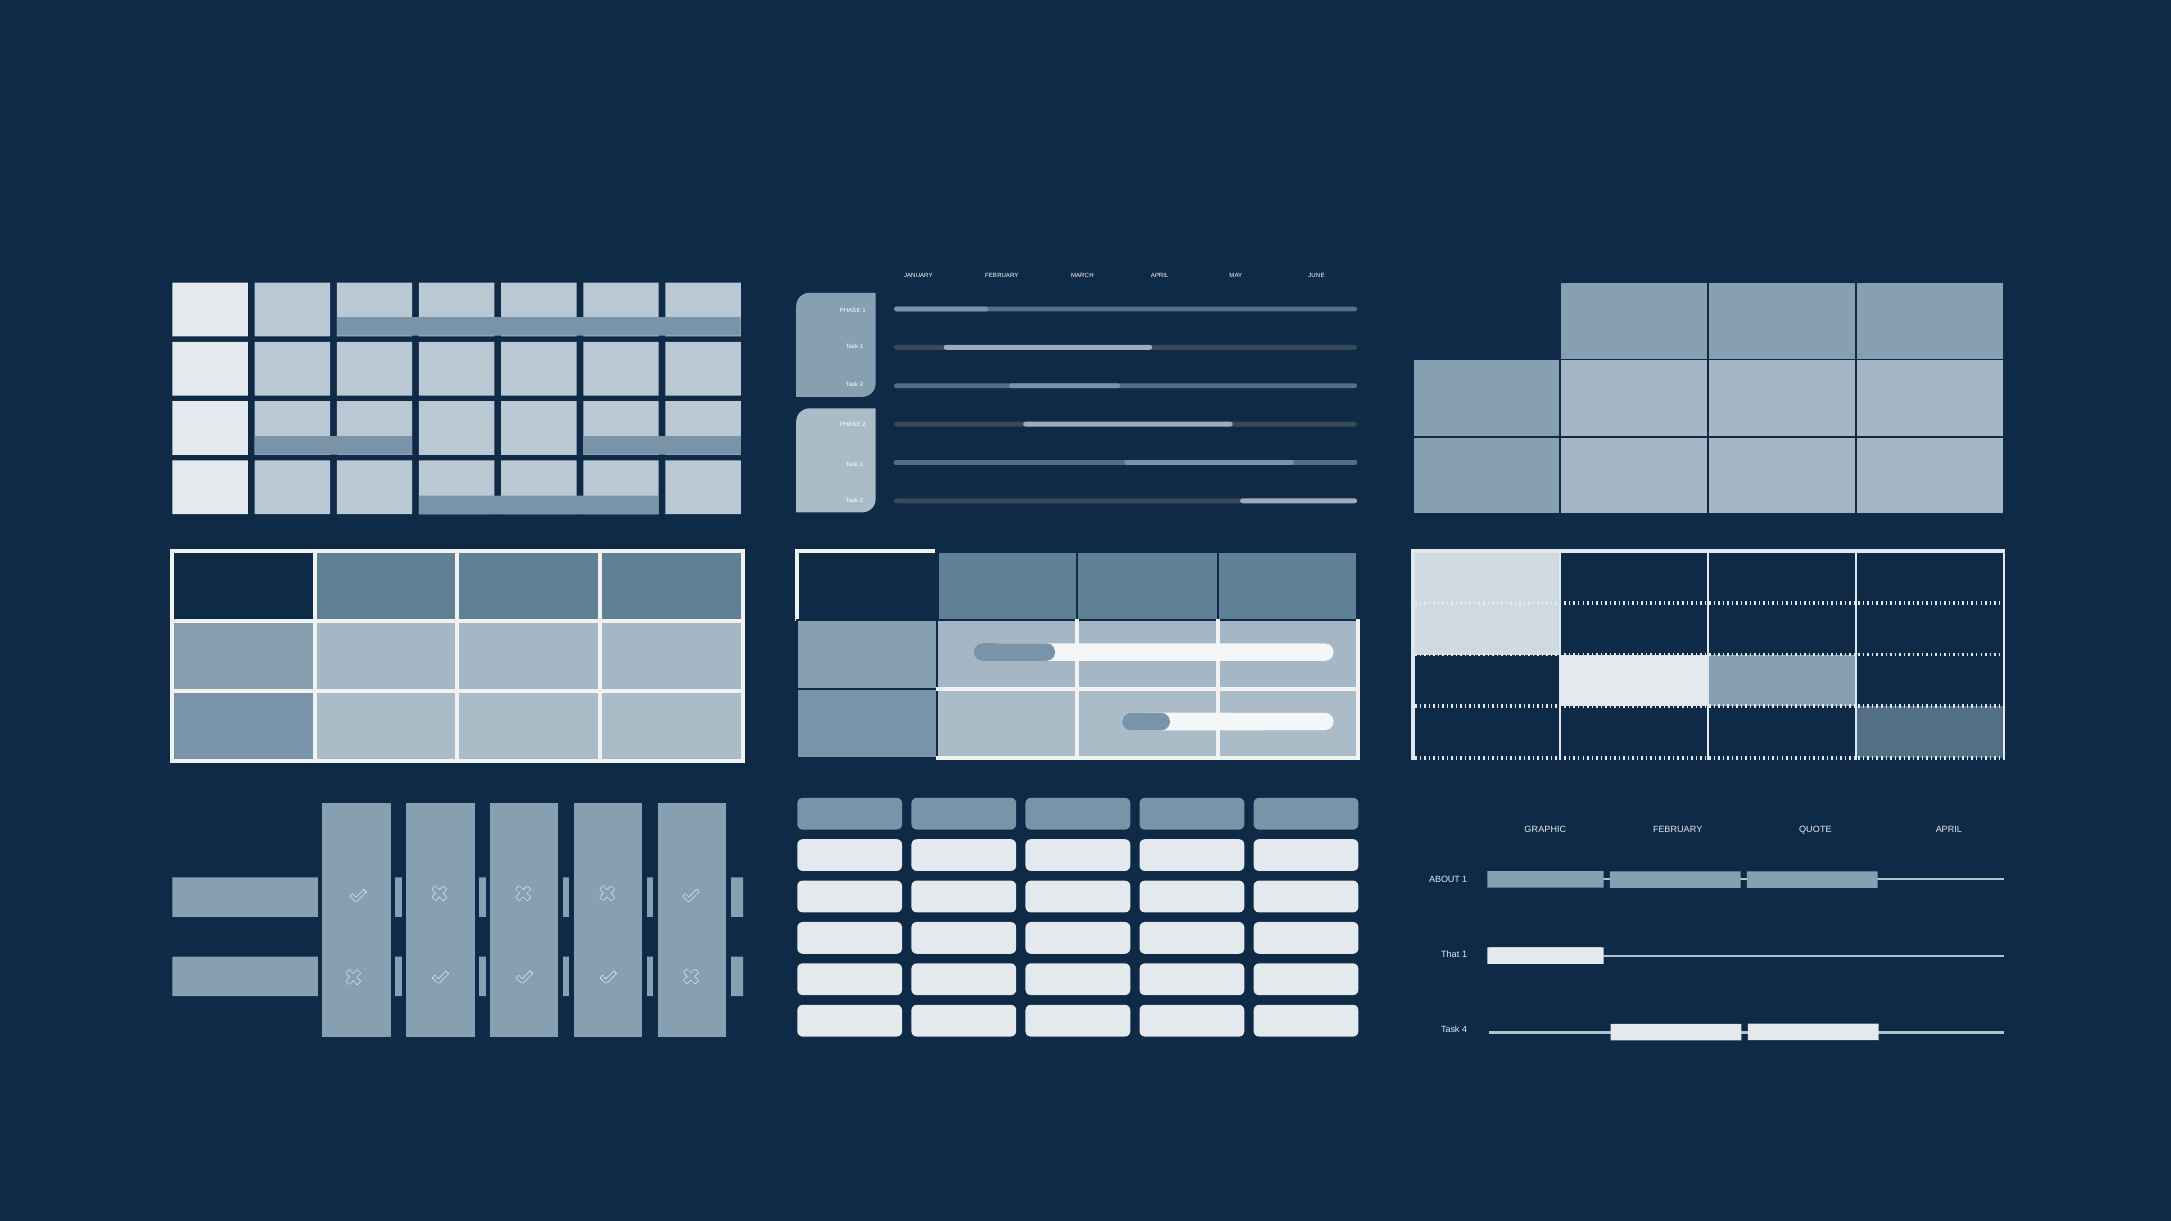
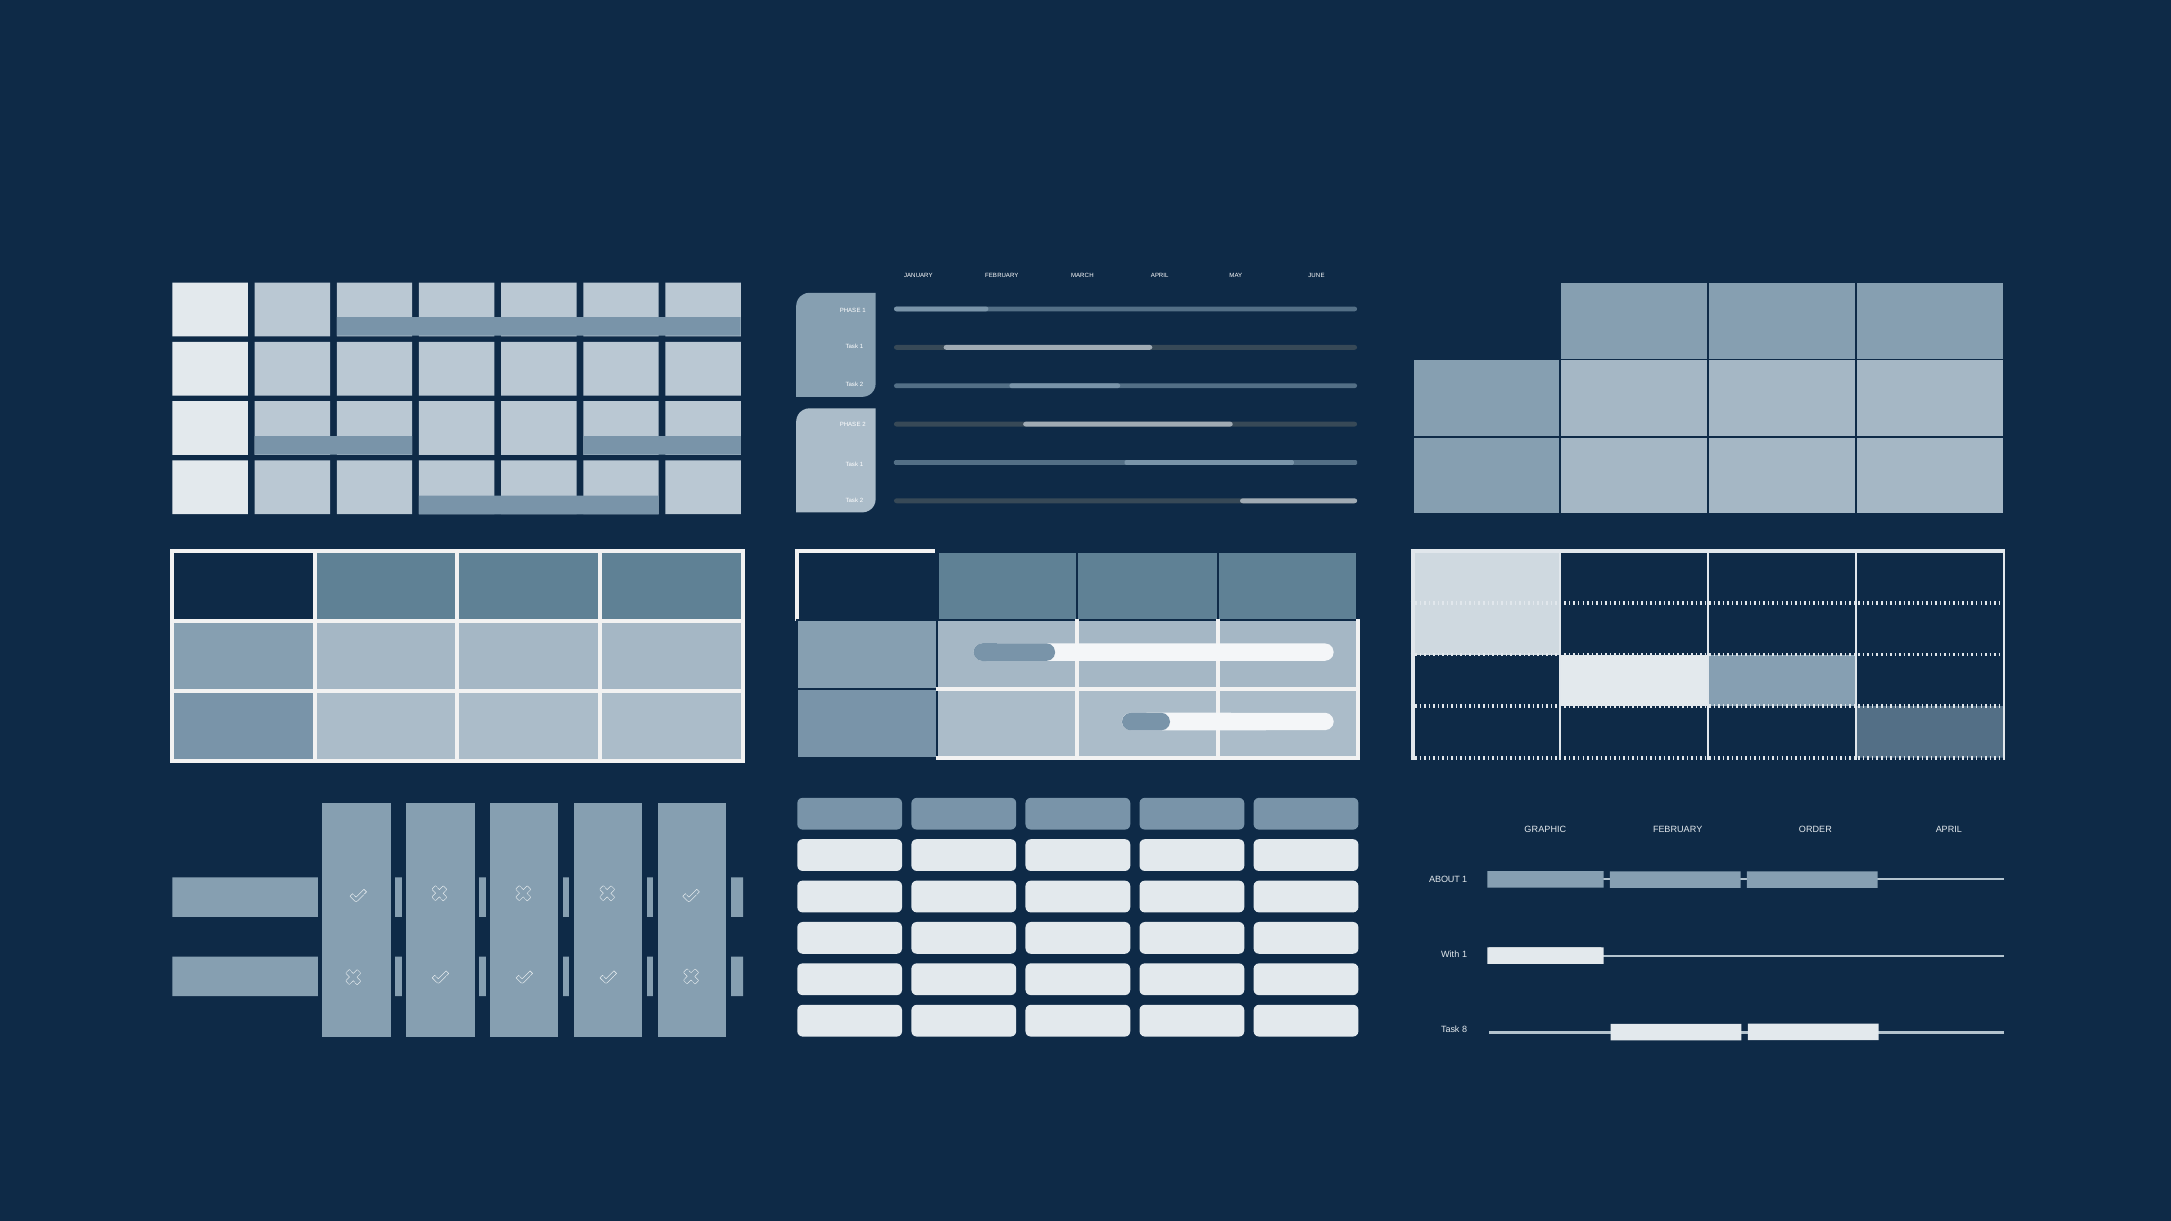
QUOTE: QUOTE -> ORDER (1815, 830)
That: That -> With (1450, 955)
4: 4 -> 8 (1465, 1030)
